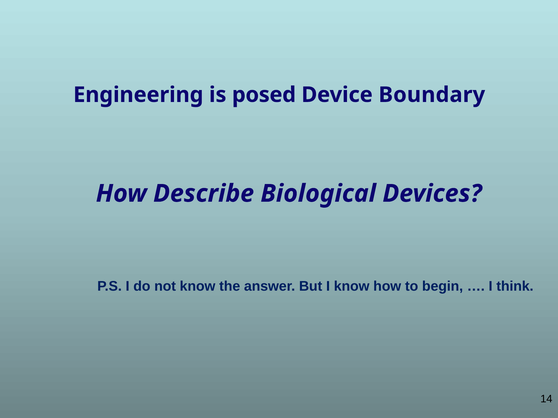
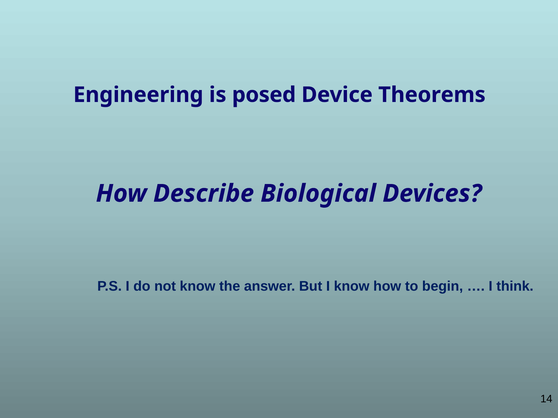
Boundary: Boundary -> Theorems (432, 95)
